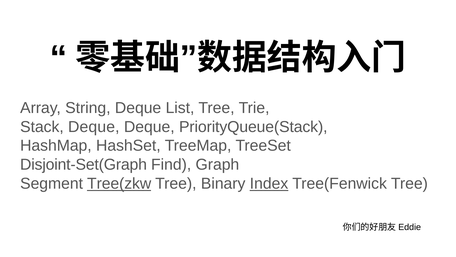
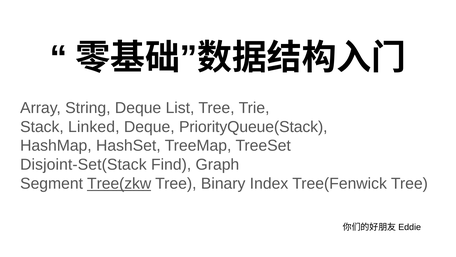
Stack Deque: Deque -> Linked (94, 127)
Disjoint-Set(Graph: Disjoint-Set(Graph -> Disjoint-Set(Stack (83, 164)
Index underline: present -> none (269, 183)
